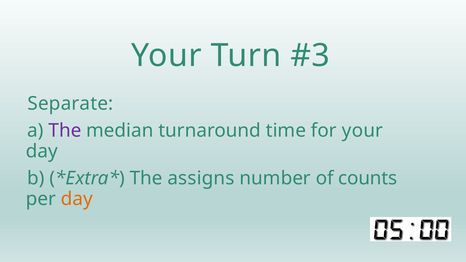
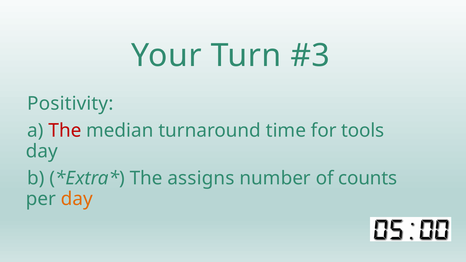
Separate: Separate -> Positivity (70, 104)
The colour: purple -> red (65, 130)
for your: your -> tools (363, 130)
